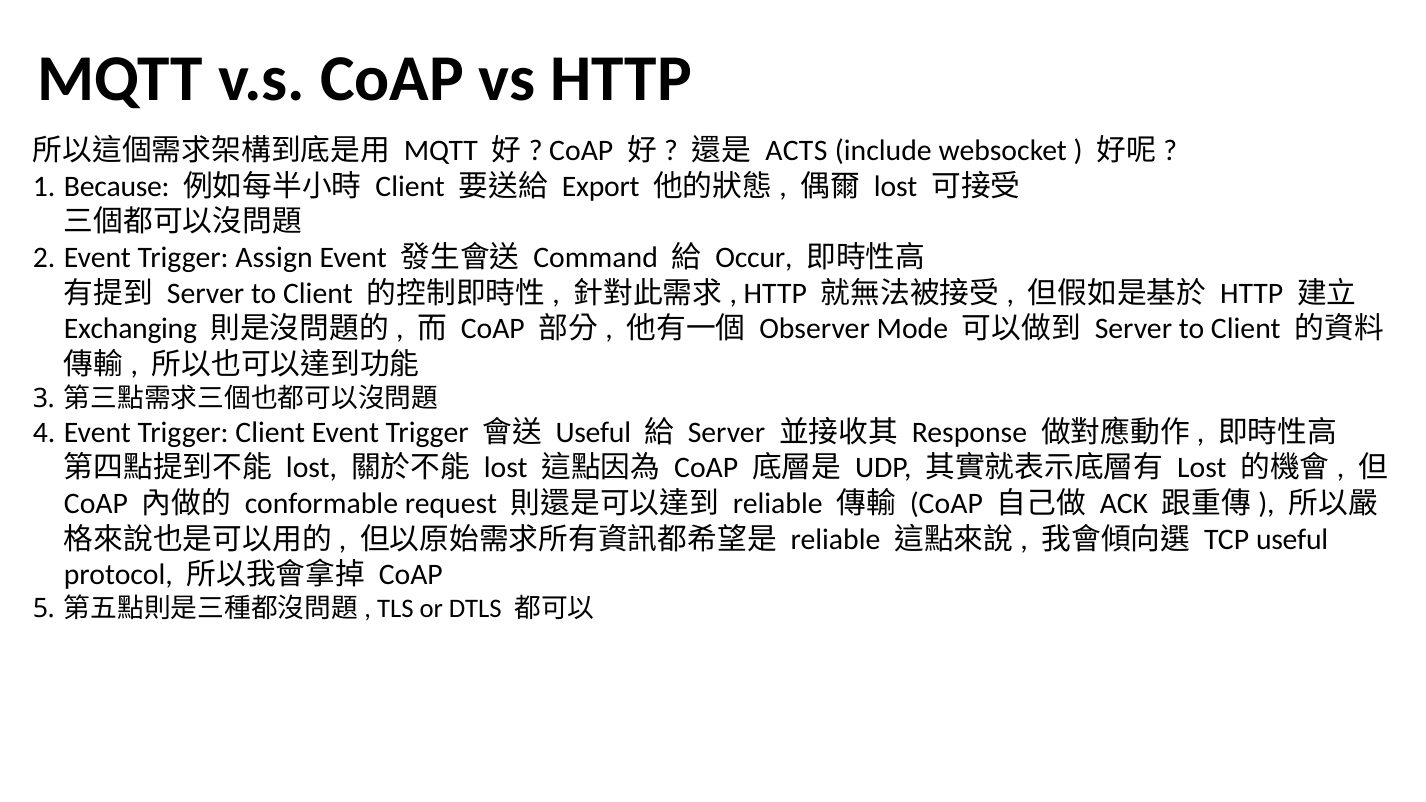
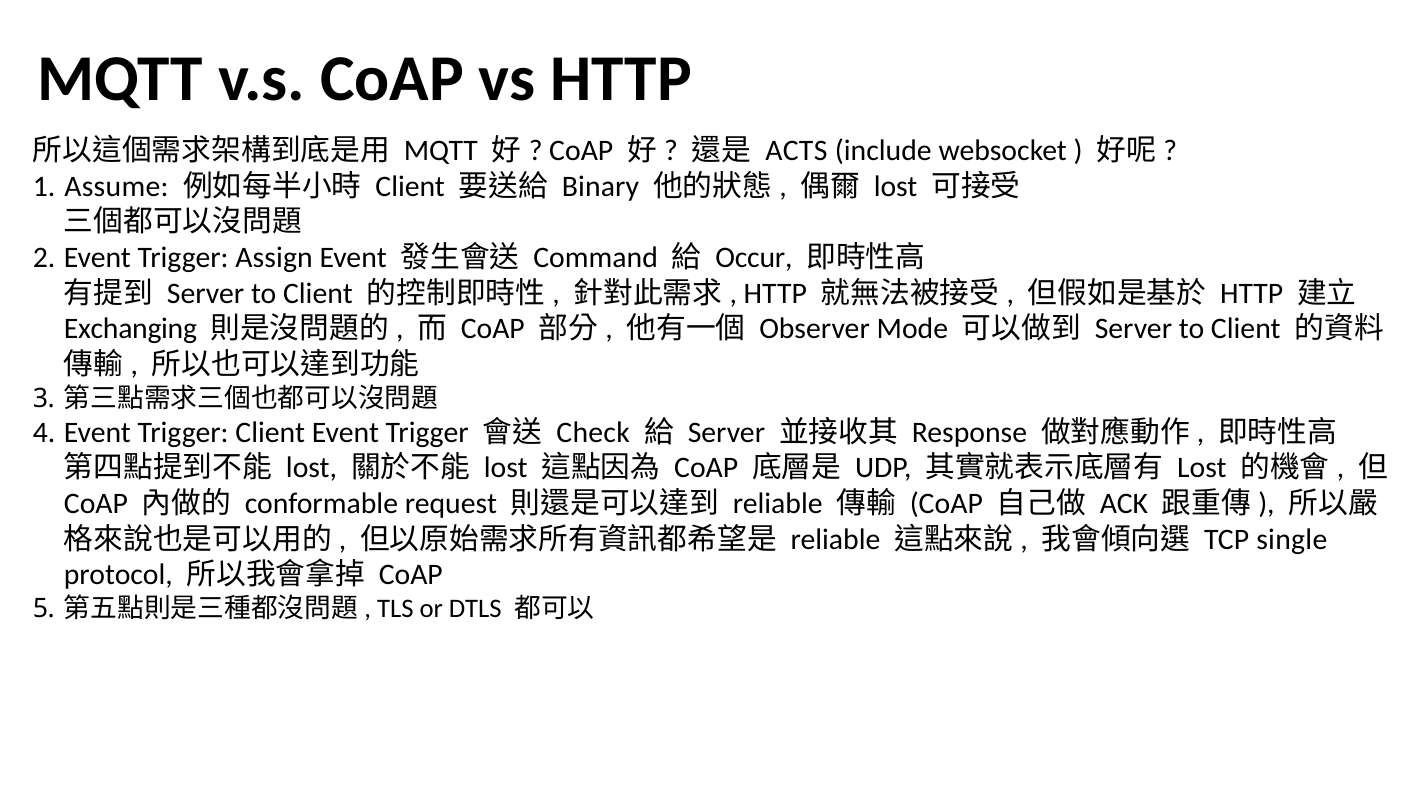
Because: Because -> Assume (116, 186)
Export: Export -> Binary (601, 186)
Useful: Useful -> Check (593, 432)
TCP useful: useful -> single (1292, 539)
